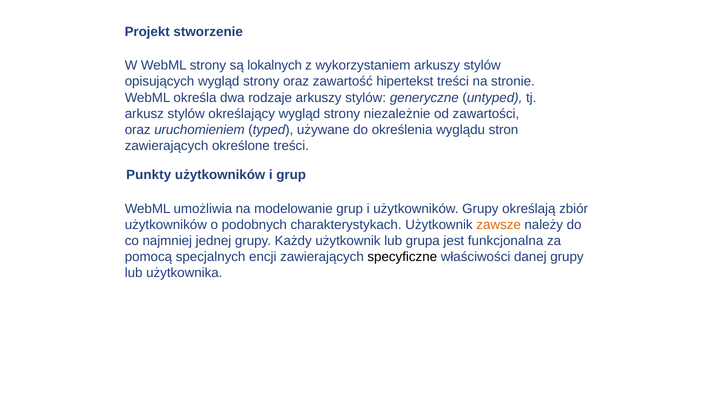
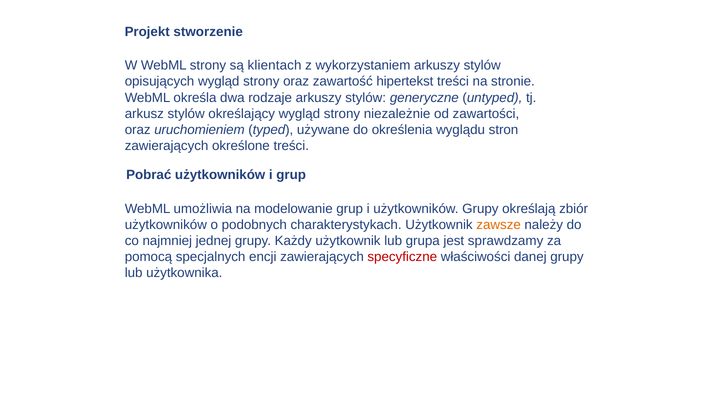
lokalnych: lokalnych -> klientach (275, 66)
Punkty: Punkty -> Pobrać (149, 175)
funkcjonalna: funkcjonalna -> sprawdzamy (506, 241)
specyficzne colour: black -> red (402, 257)
